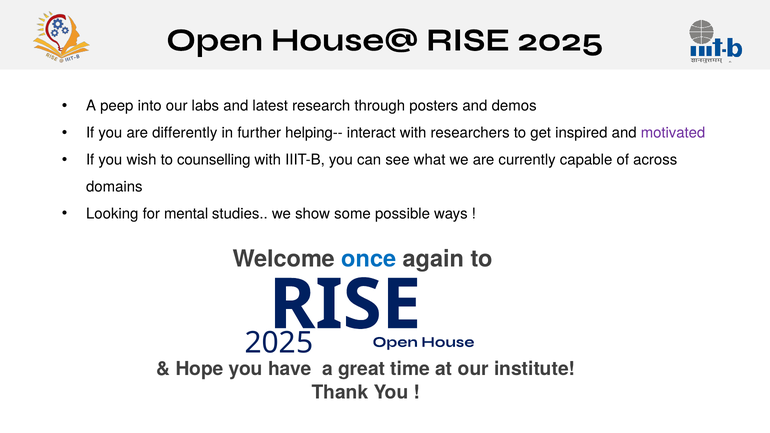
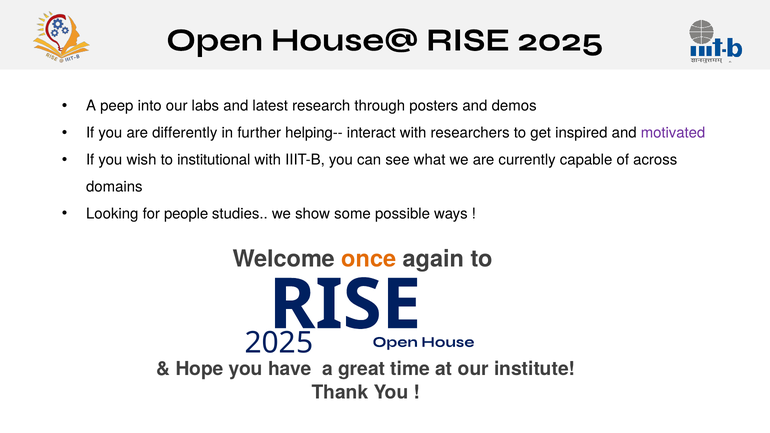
counselling: counselling -> institutional (214, 160)
mental: mental -> people (186, 214)
once colour: blue -> orange (369, 259)
